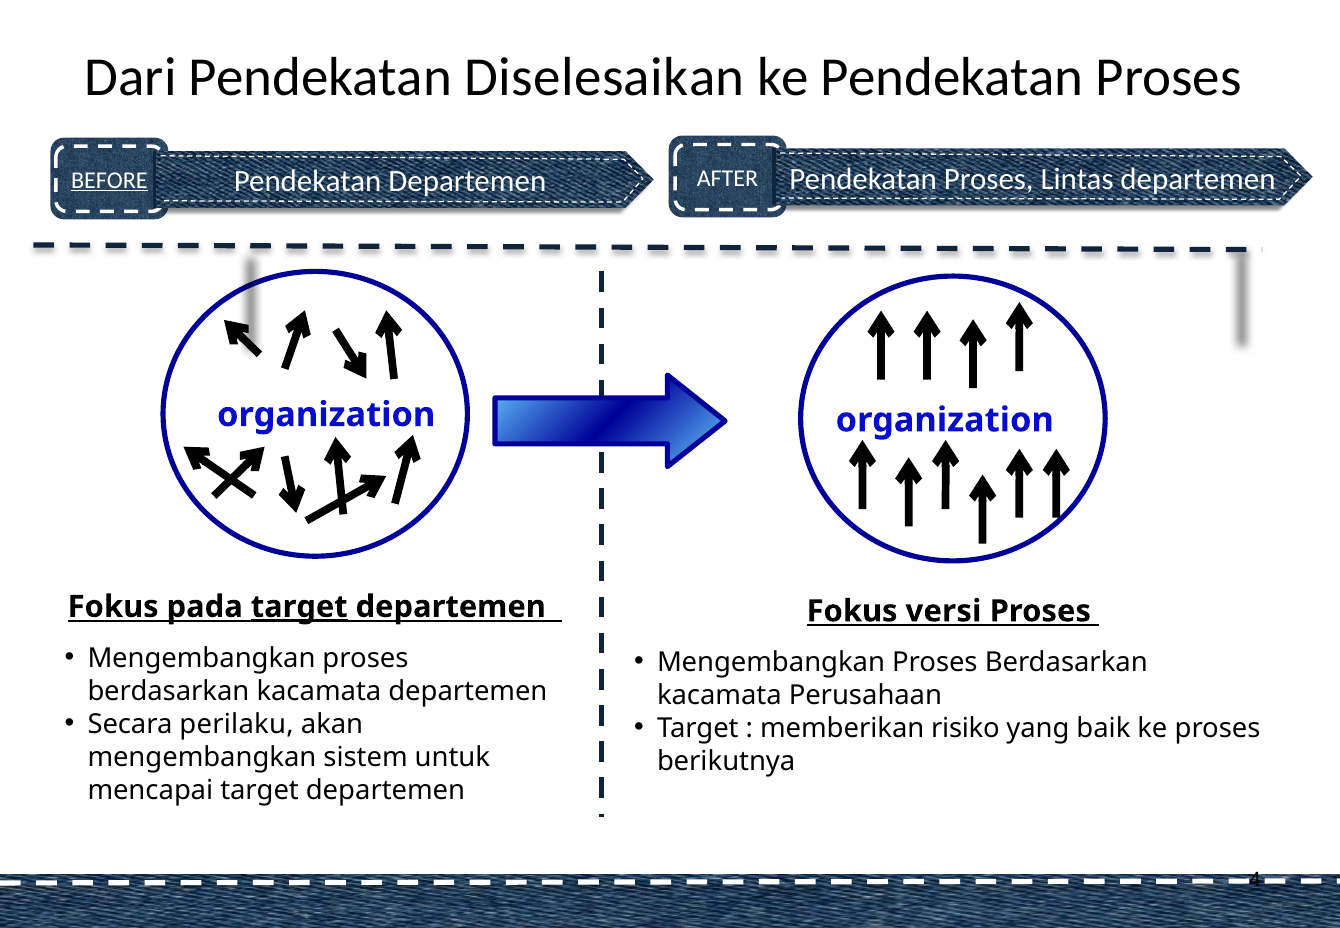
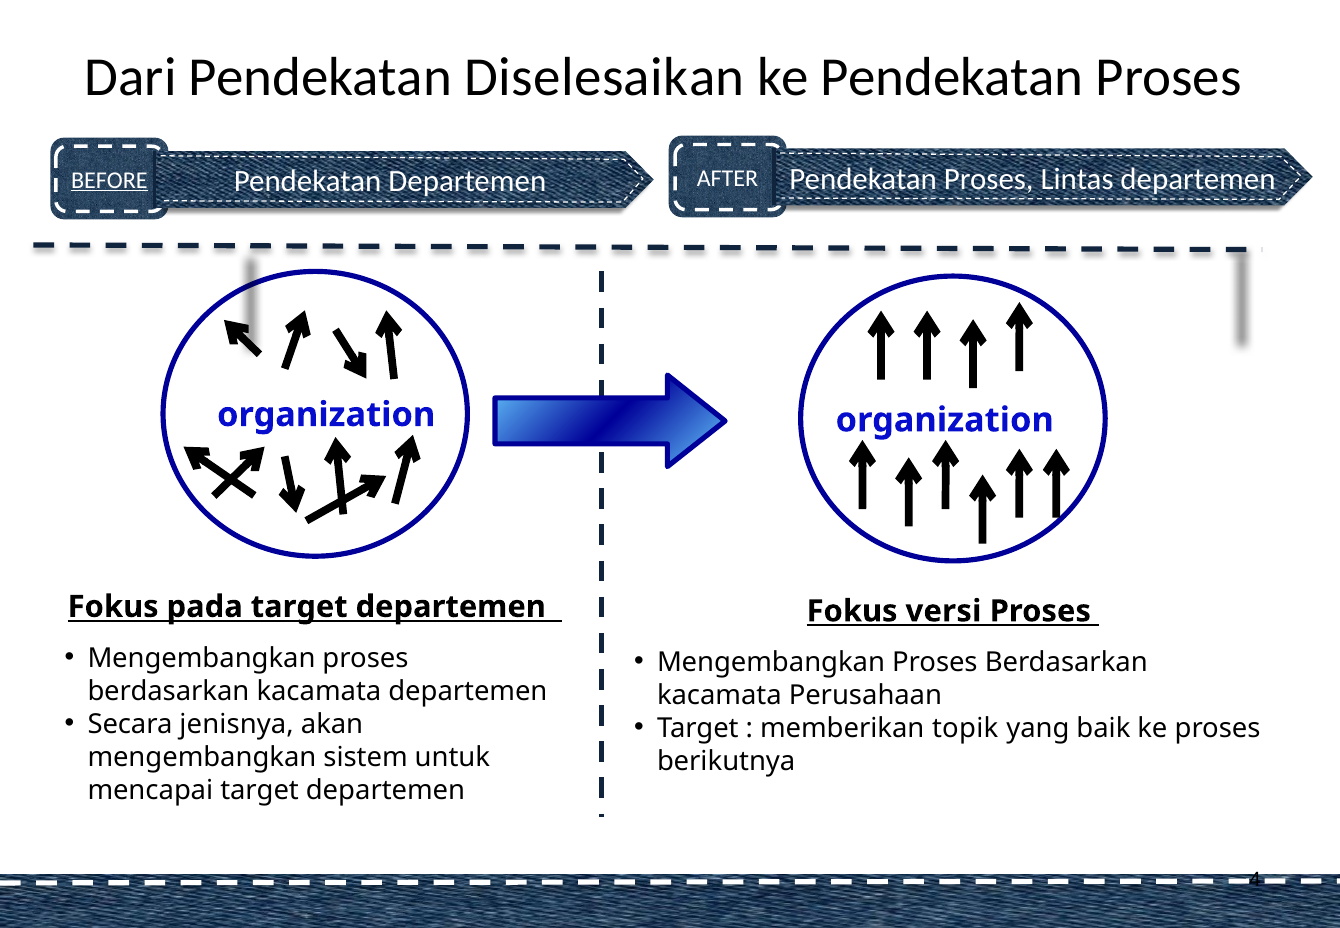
target underline: present -> none (299, 607)
perilaku: perilaku -> jenisnya (237, 724)
risiko: risiko -> topik (965, 728)
